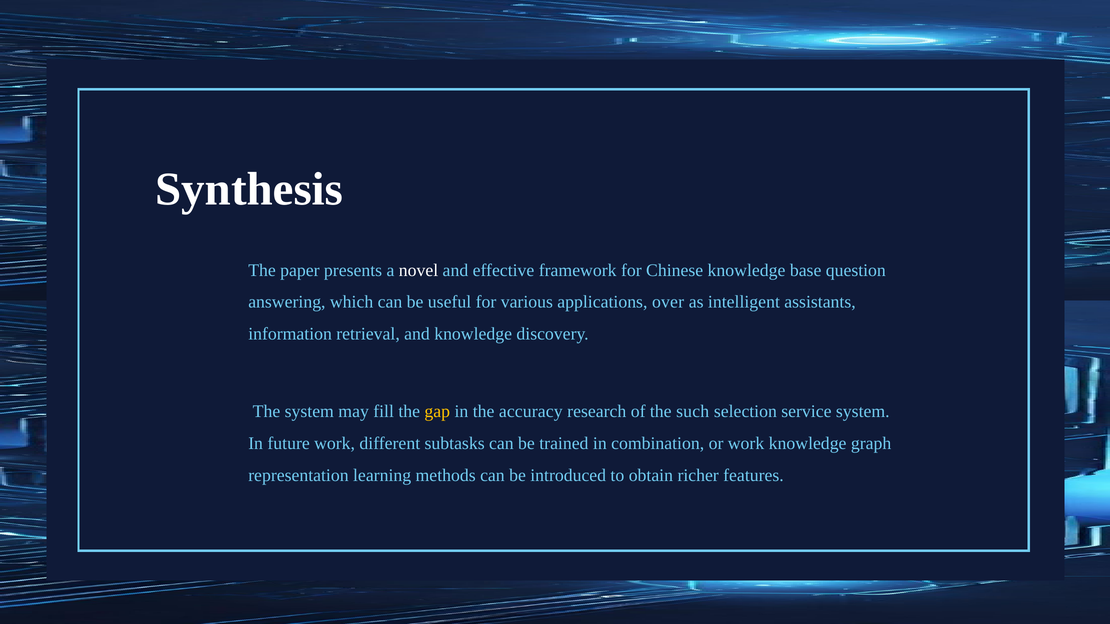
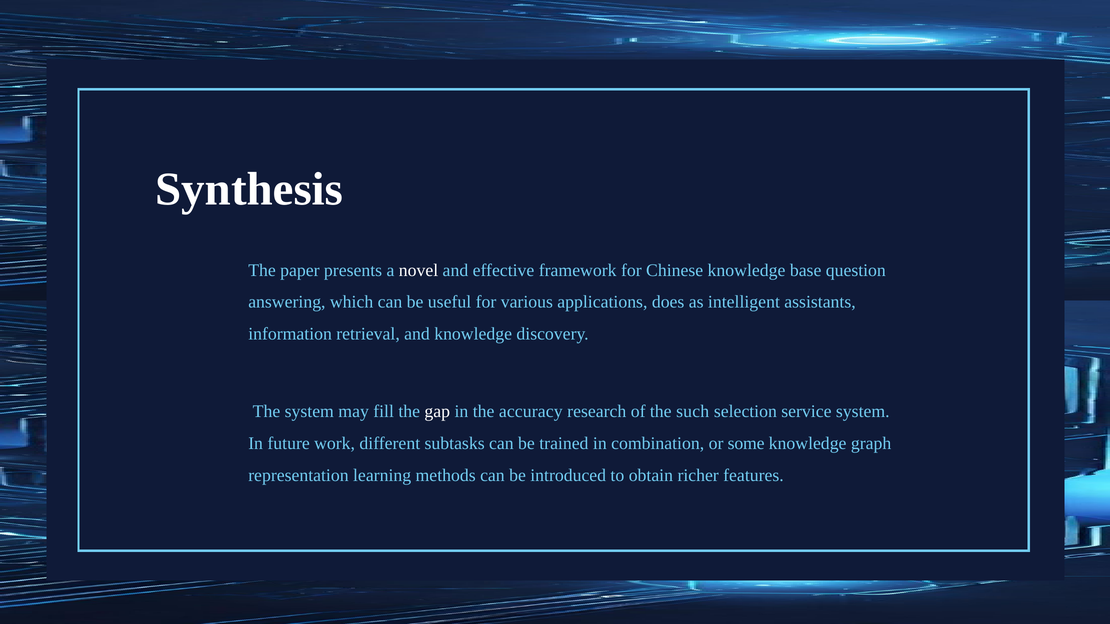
over: over -> does (668, 302)
gap colour: yellow -> white (437, 412)
or work: work -> some (746, 444)
